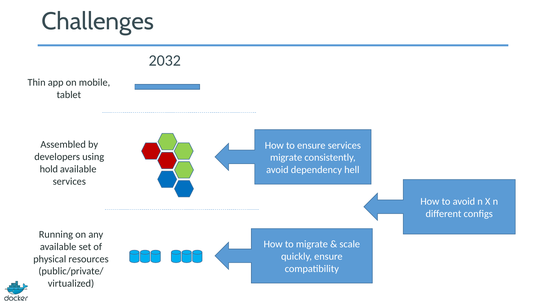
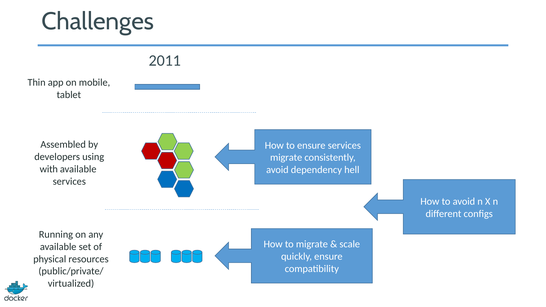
2032: 2032 -> 2011 (165, 61)
hold: hold -> with (49, 169)
